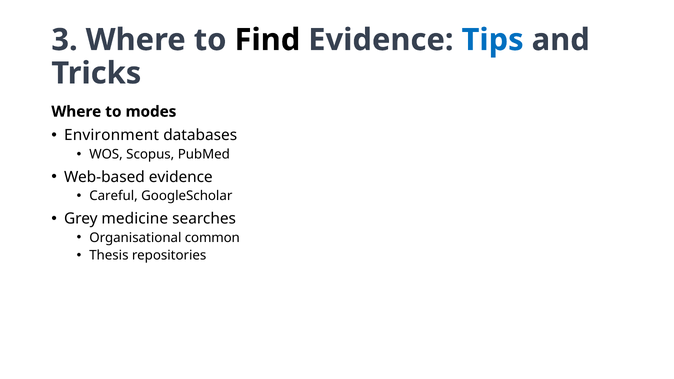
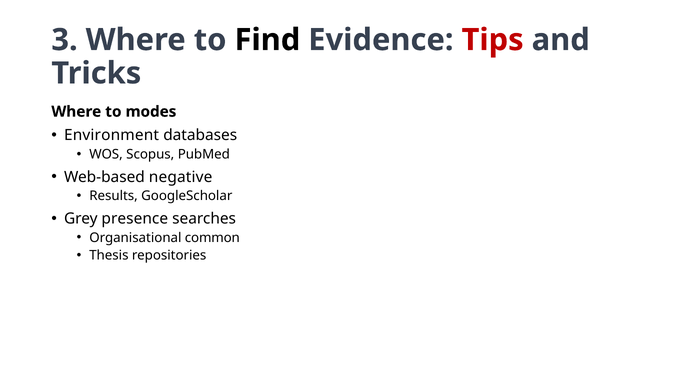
Tips colour: blue -> red (493, 40)
Web-based evidence: evidence -> negative (181, 177)
Careful: Careful -> Results (114, 196)
medicine: medicine -> presence (135, 219)
